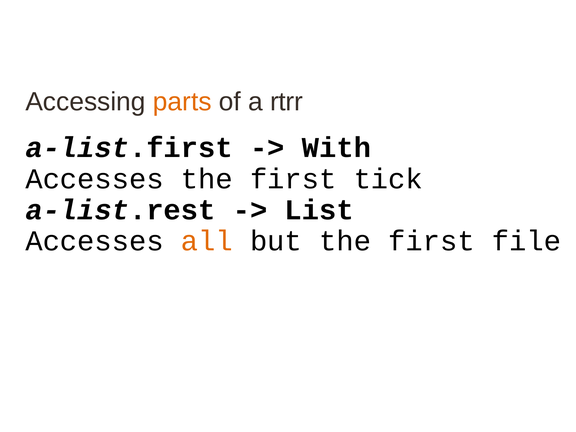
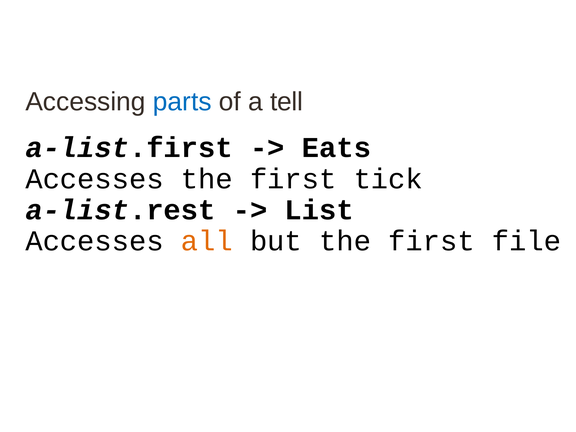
parts colour: orange -> blue (182, 102)
rtrr: rtrr -> tell (286, 102)
With: With -> Eats (336, 148)
